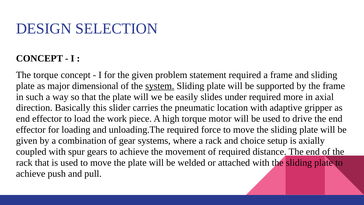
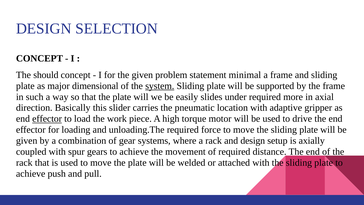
The torque: torque -> should (46, 75)
statement required: required -> minimal (245, 75)
effector underline: none -> present (47, 119)
and choice: choice -> design (253, 141)
